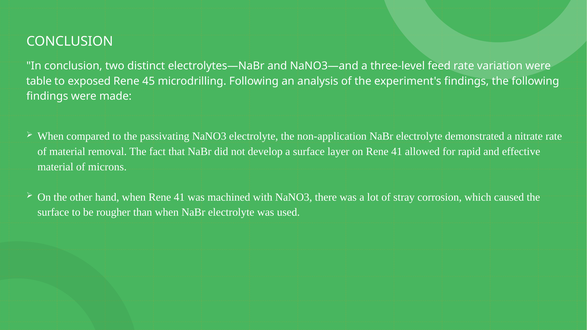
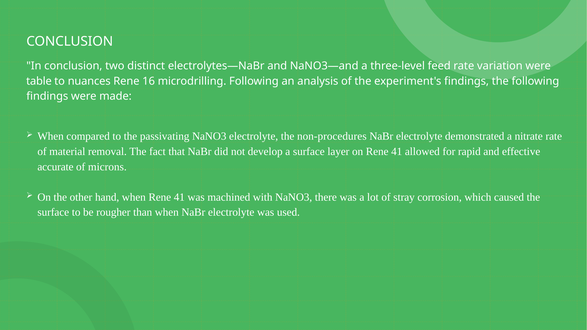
exposed: exposed -> nuances (89, 81)
45: 45 -> 16 (149, 81)
non-application: non-application -> non-procedures (332, 136)
material: material -> accurate (55, 167)
